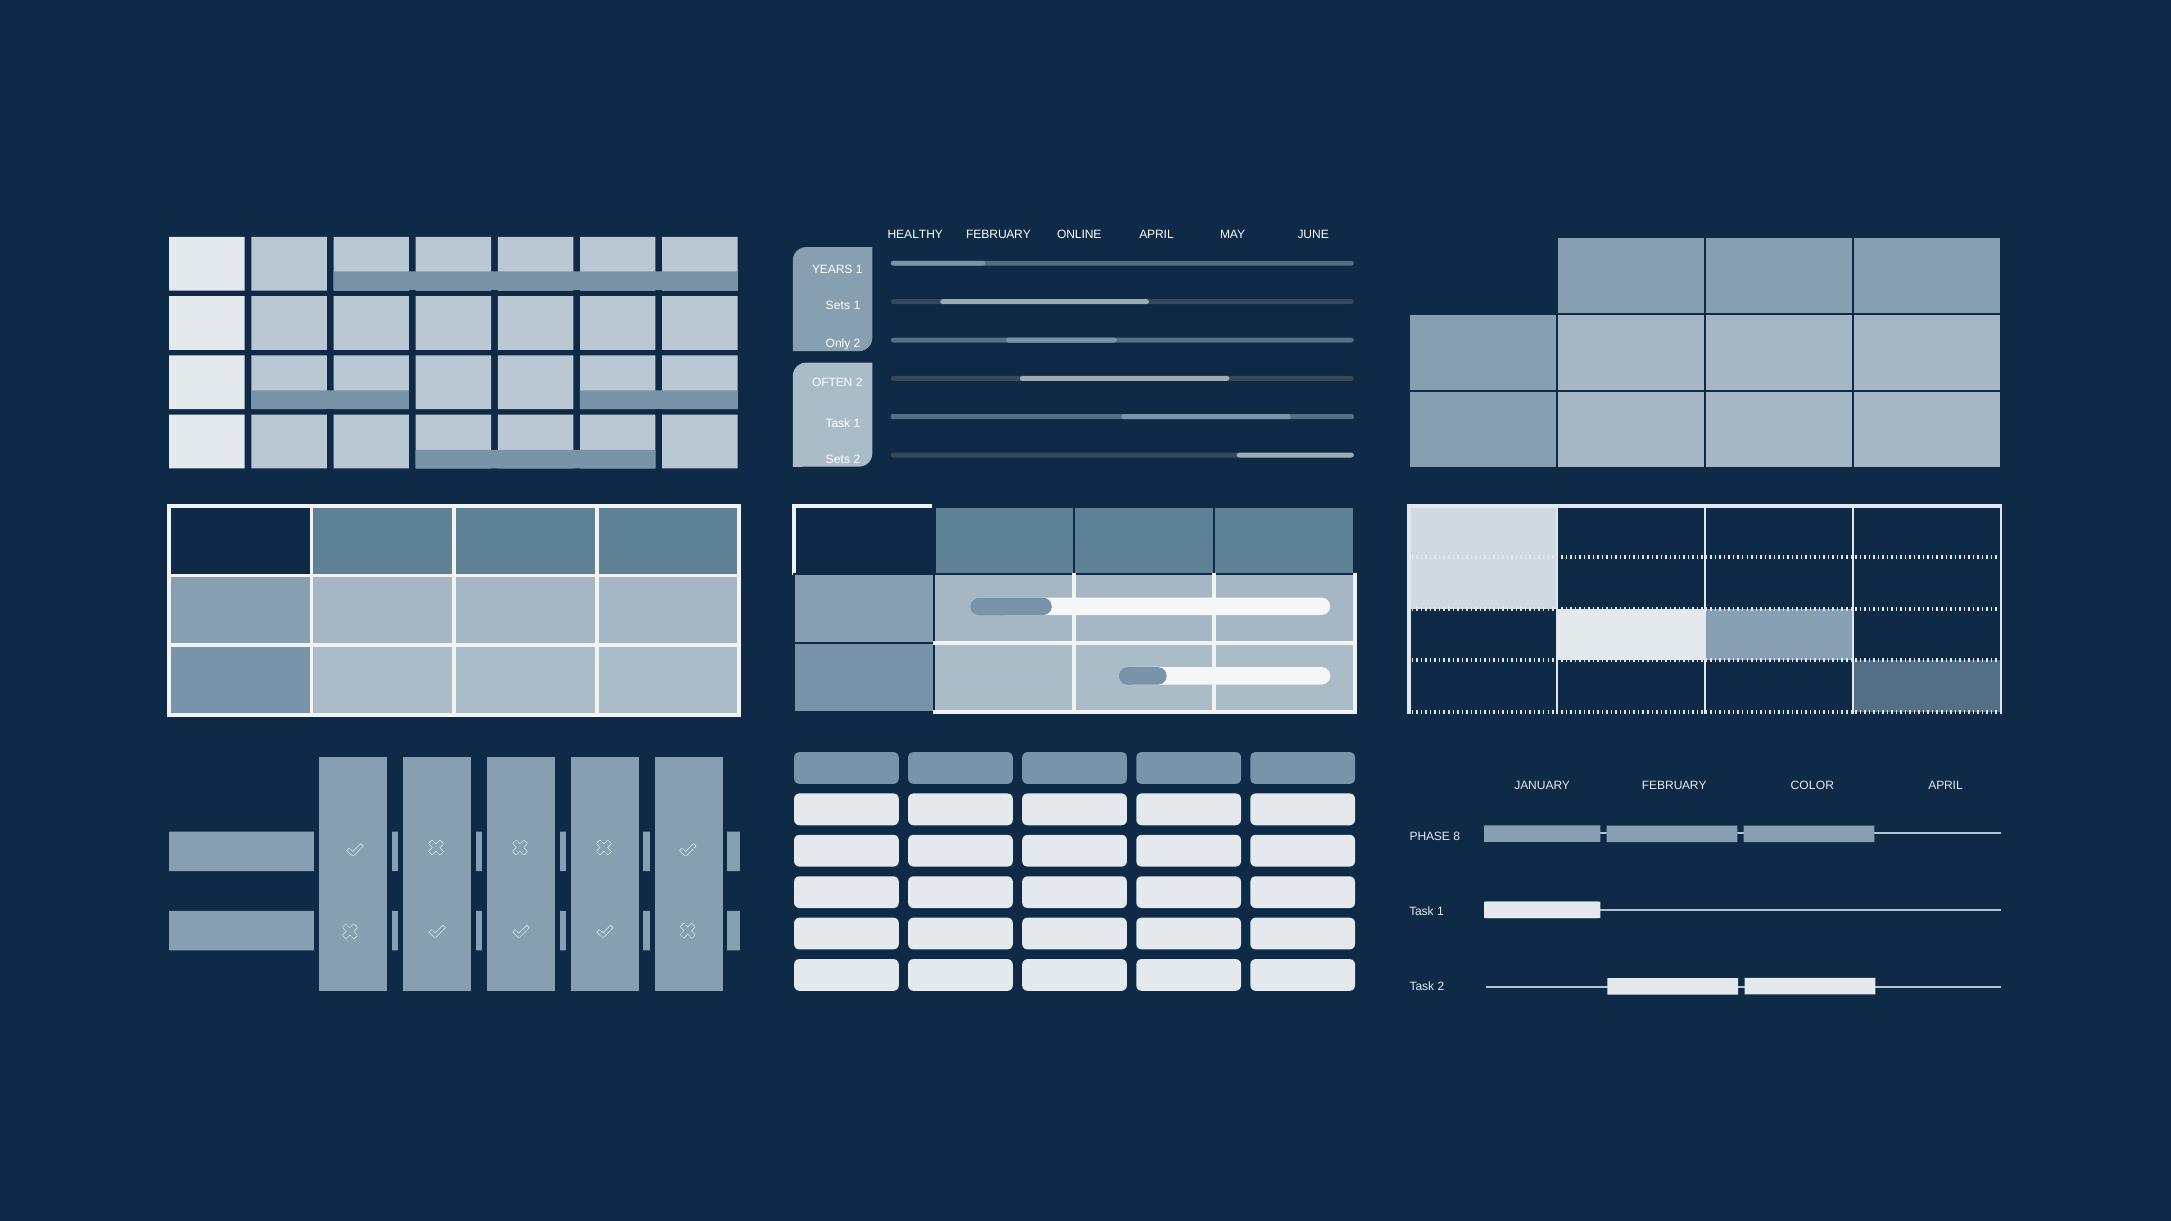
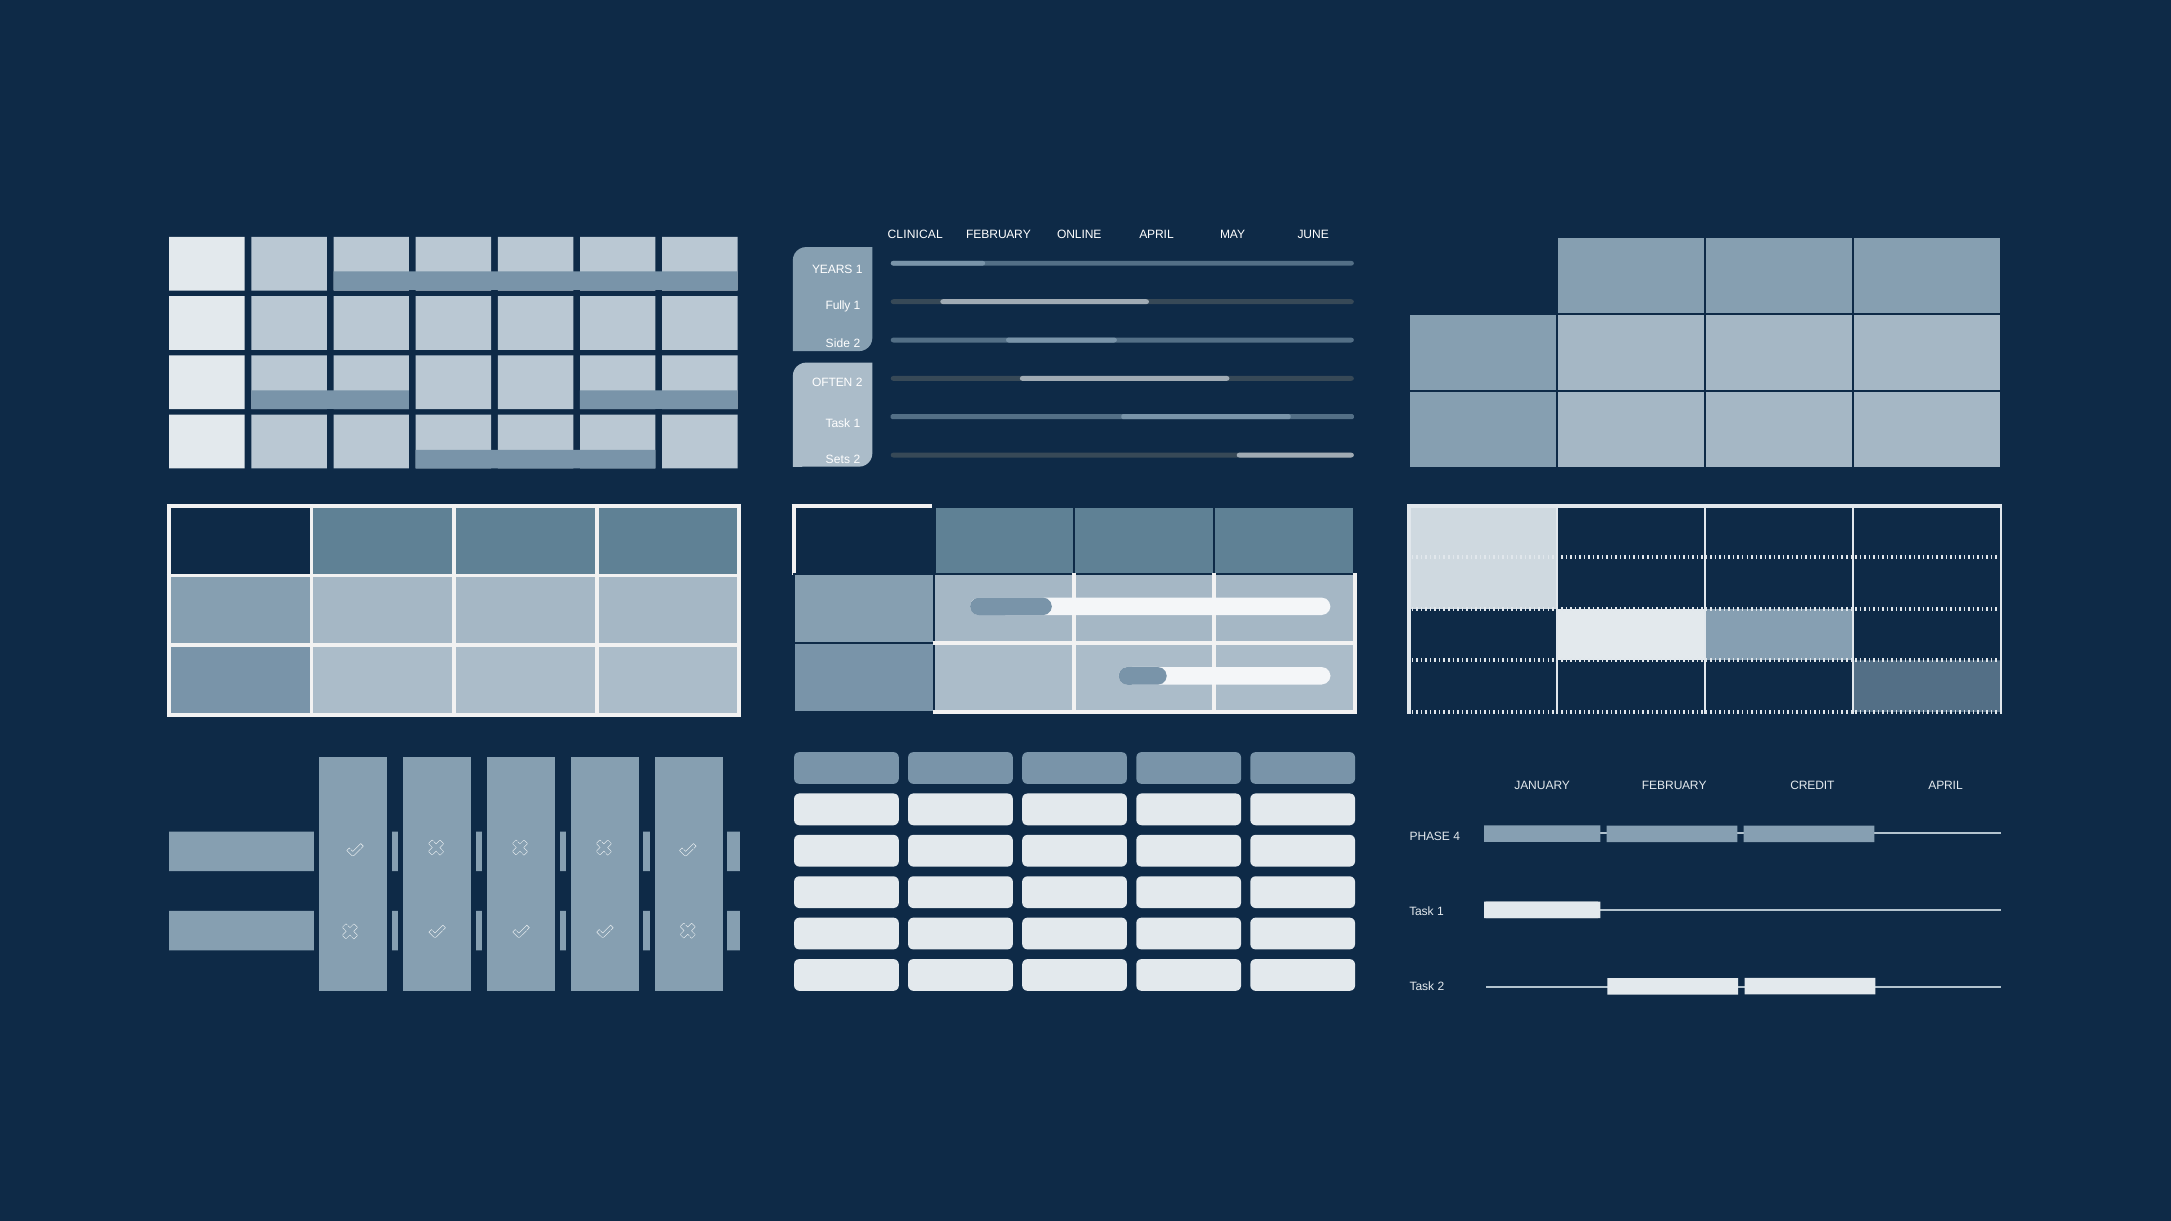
HEALTHY: HEALTHY -> CLINICAL (915, 234)
Sets: Sets -> Fully (838, 306)
Only: Only -> Side (838, 344)
COLOR: COLOR -> CREDIT (1812, 786)
8: 8 -> 4 (1457, 836)
